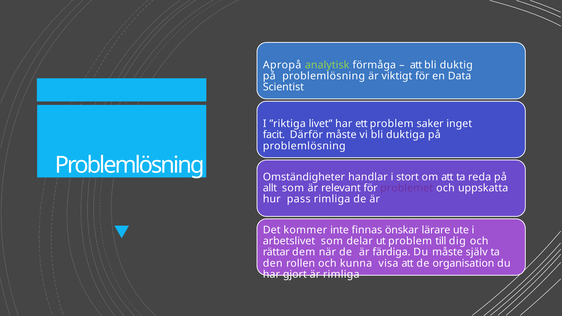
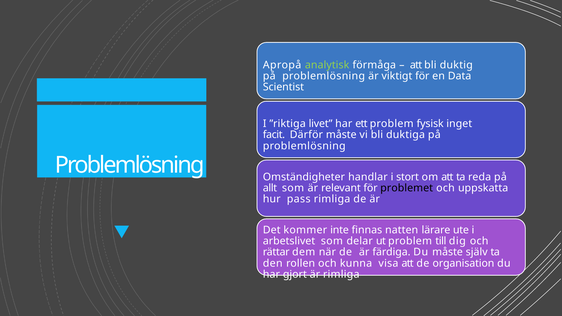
saker: saker -> fysisk (430, 124)
problemet colour: purple -> black (407, 188)
önskar: önskar -> natten (402, 230)
